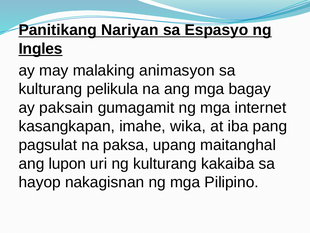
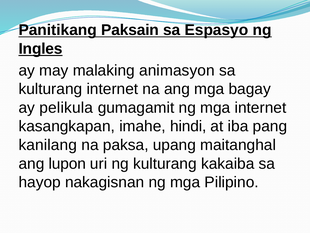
Nariyan: Nariyan -> Paksain (130, 30)
kulturang pelikula: pelikula -> internet (112, 89)
paksain: paksain -> pelikula (66, 107)
wika: wika -> hindi (188, 126)
pagsulat: pagsulat -> kanilang (48, 145)
